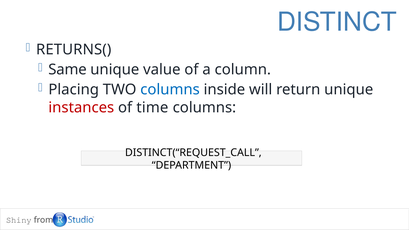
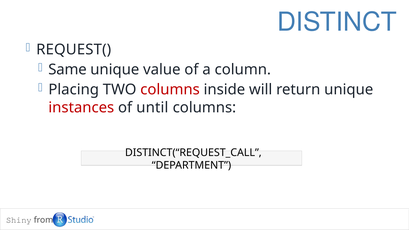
RETURNS(: RETURNS( -> REQUEST( (74, 50)
columns colour: blue -> red (170, 90)
time: time -> until (152, 108)
